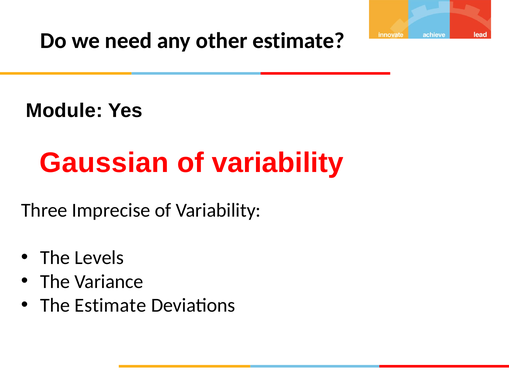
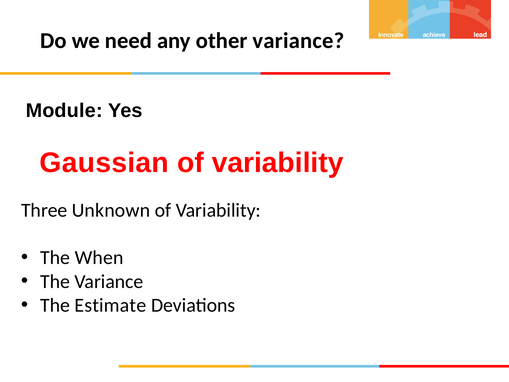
other estimate: estimate -> variance (298, 41)
Imprecise: Imprecise -> Unknown (111, 210)
Levels: Levels -> When (99, 258)
